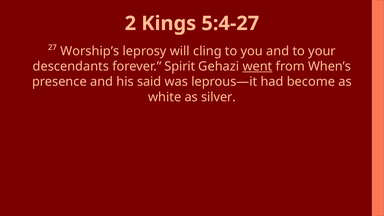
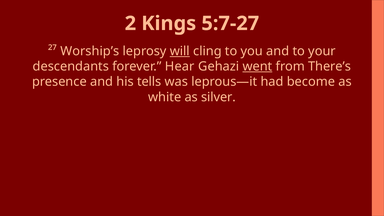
5:4-27: 5:4-27 -> 5:7-27 (230, 23)
will underline: none -> present (180, 51)
Spirit: Spirit -> Hear (180, 66)
When’s: When’s -> There’s (330, 66)
said: said -> tells (149, 82)
